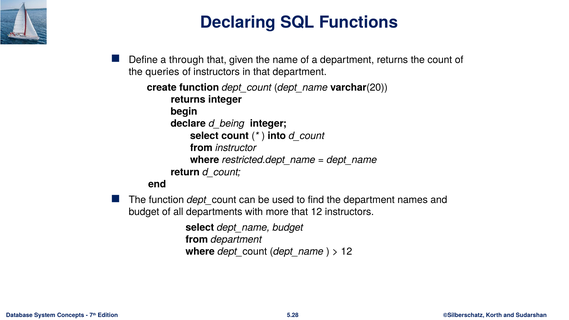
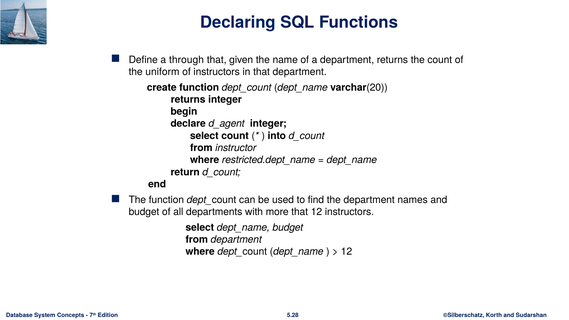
queries: queries -> uniform (162, 72)
d_being: d_being -> d_agent (227, 124)
